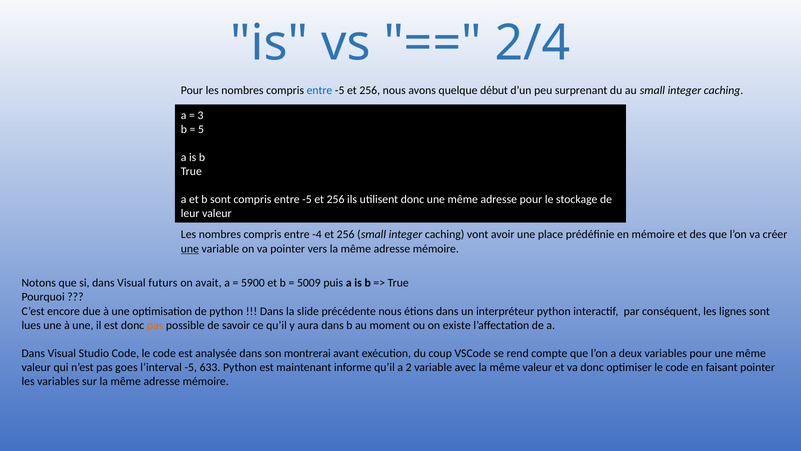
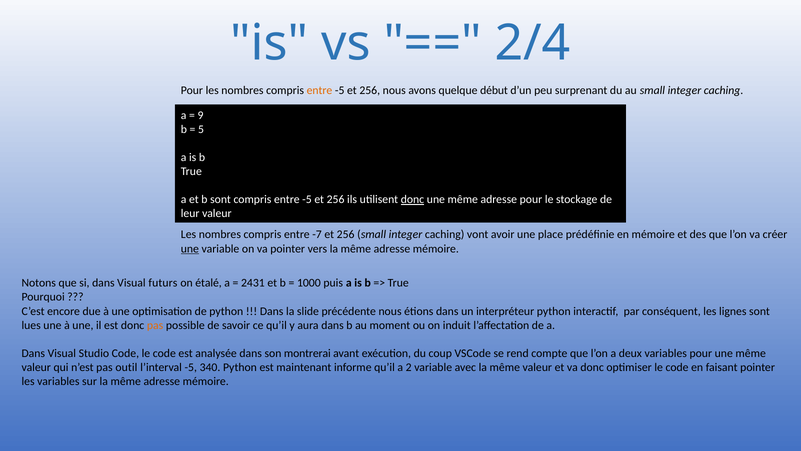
entre colour: blue -> orange (319, 90)
3: 3 -> 9 (201, 115)
donc underline: none -> present (412, 199)
-4: -4 -> -7 (317, 234)
avait: avait -> étalé (209, 283)
5900: 5900 -> 2431 (253, 283)
5009: 5009 -> 1000 (309, 283)
existe: existe -> induit (457, 325)
goes: goes -> outil (126, 367)
633: 633 -> 340 (210, 367)
